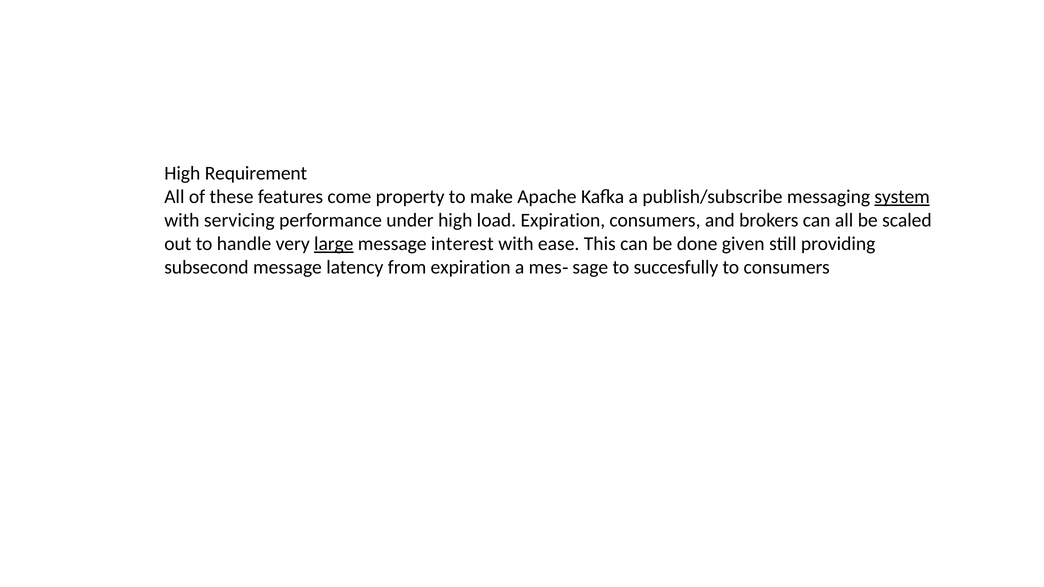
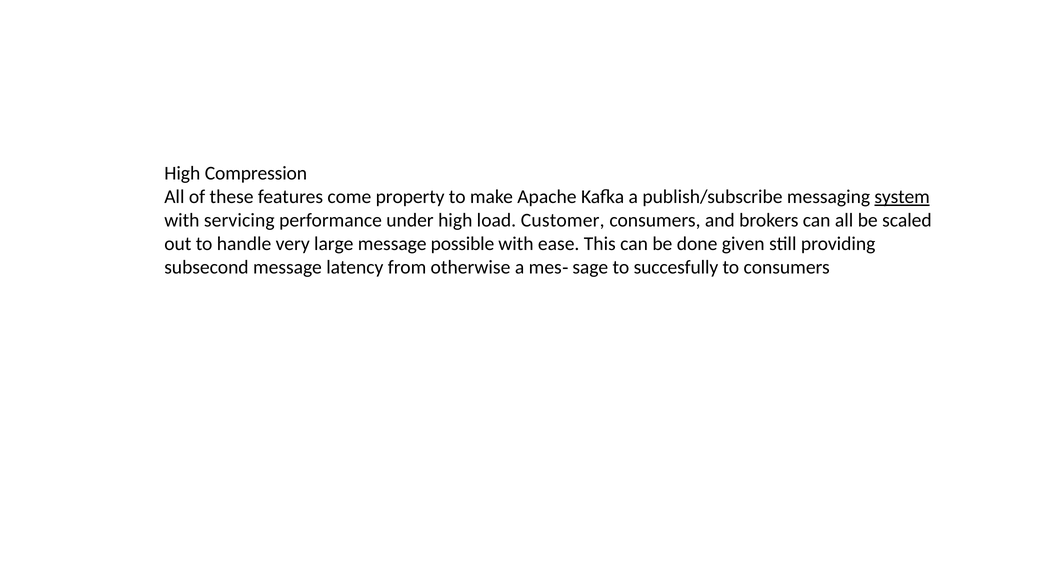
Requirement: Requirement -> Compression (256, 173)
load Expiration: Expiration -> Customer (563, 220)
large underline: present -> none (334, 244)
interest: interest -> possible (462, 244)
from expiration: expiration -> otherwise (471, 267)
